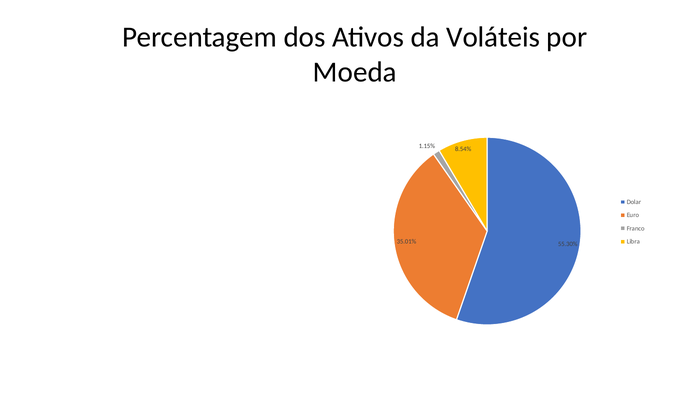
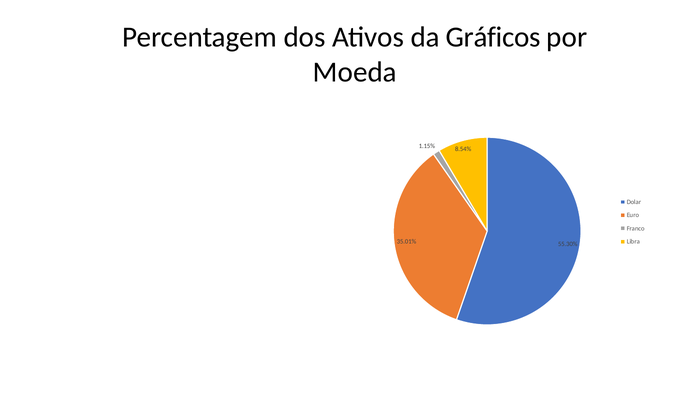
Voláteis: Voláteis -> Gráficos (493, 37)
